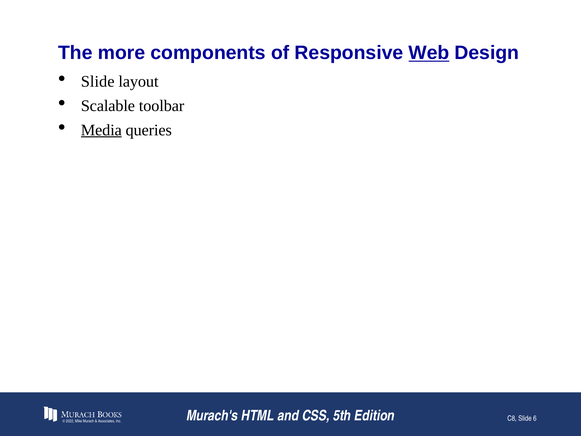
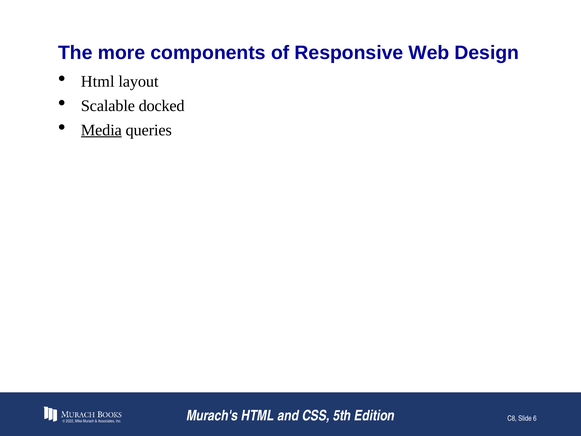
Web underline: present -> none (429, 53)
Slide: Slide -> Html (98, 82)
toolbar: toolbar -> docked (162, 106)
